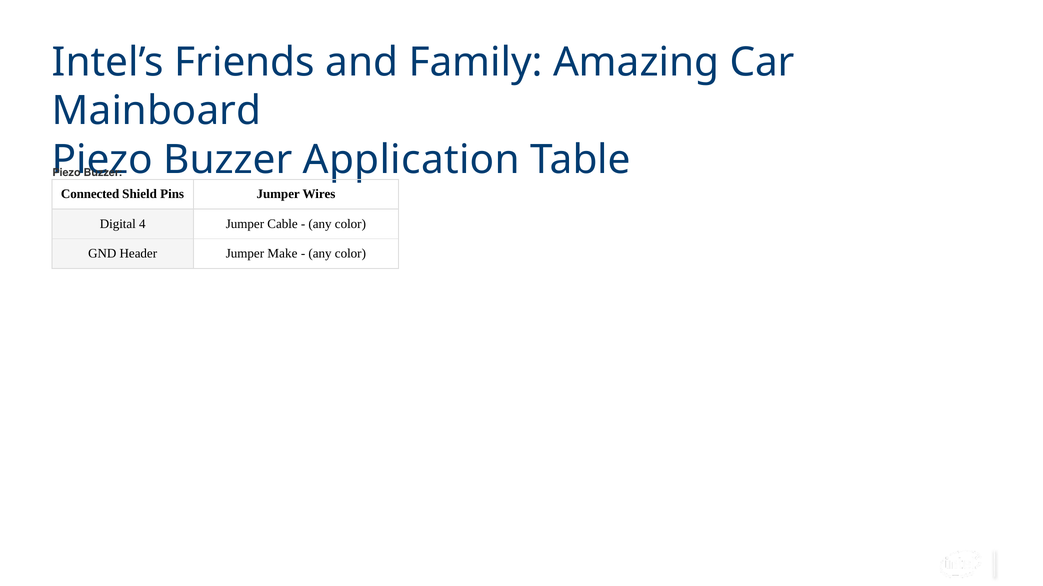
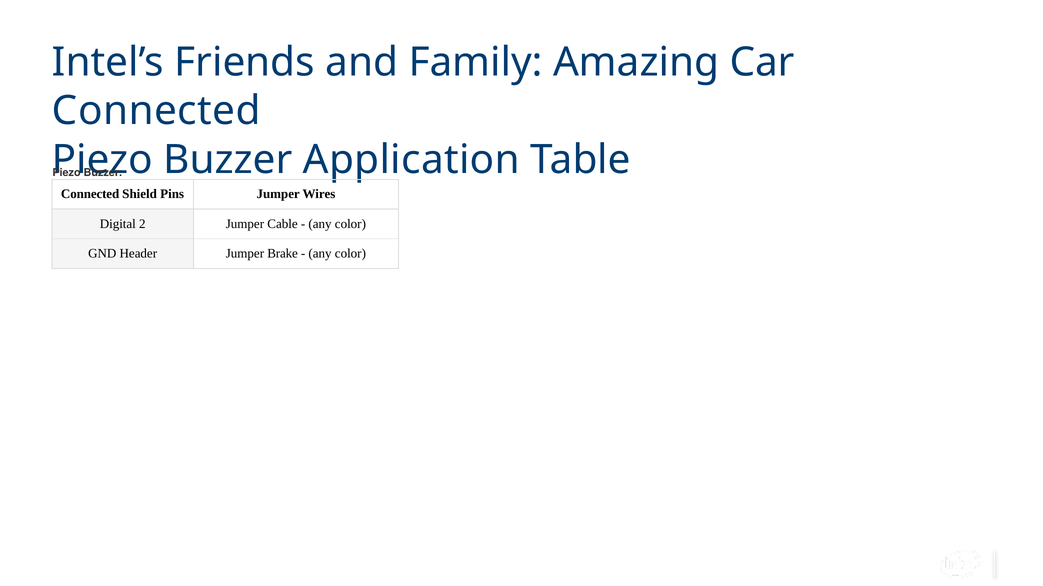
Mainboard: Mainboard -> Connected (156, 111)
4: 4 -> 2 (142, 224)
Make: Make -> Brake (283, 254)
